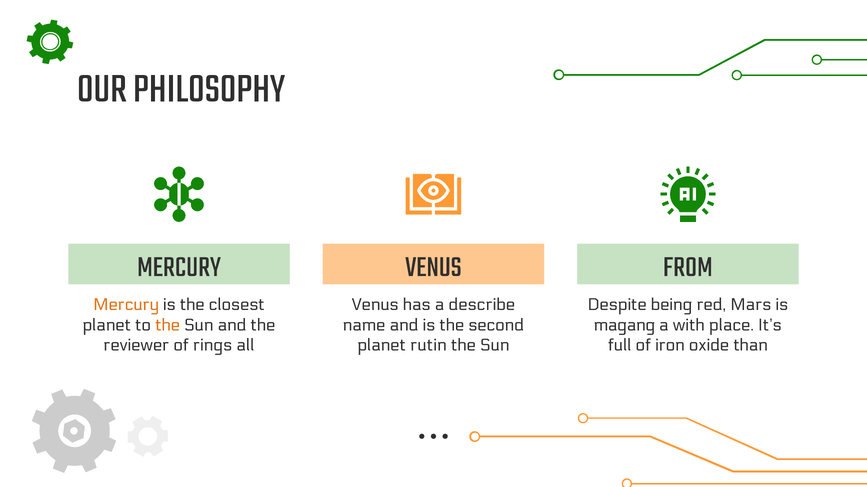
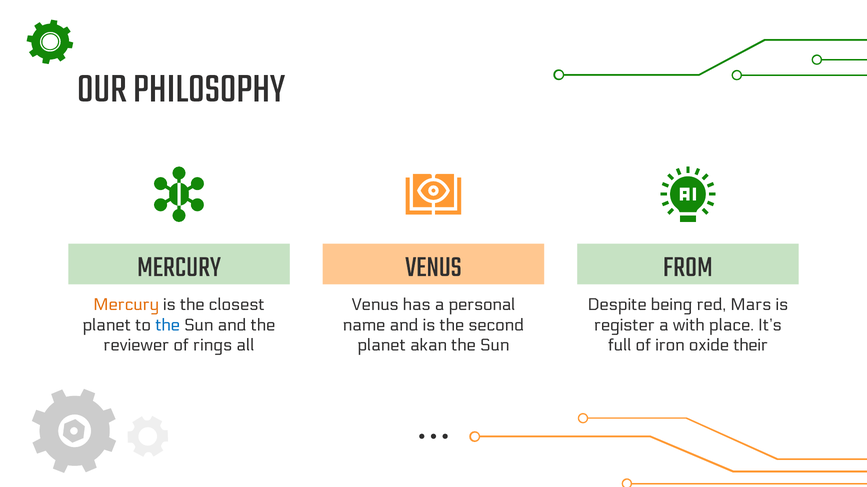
describe: describe -> personal (482, 305)
the colour: orange -> blue (168, 326)
magang: magang -> register (624, 326)
rutin: rutin -> akan (429, 346)
than: than -> their (751, 346)
